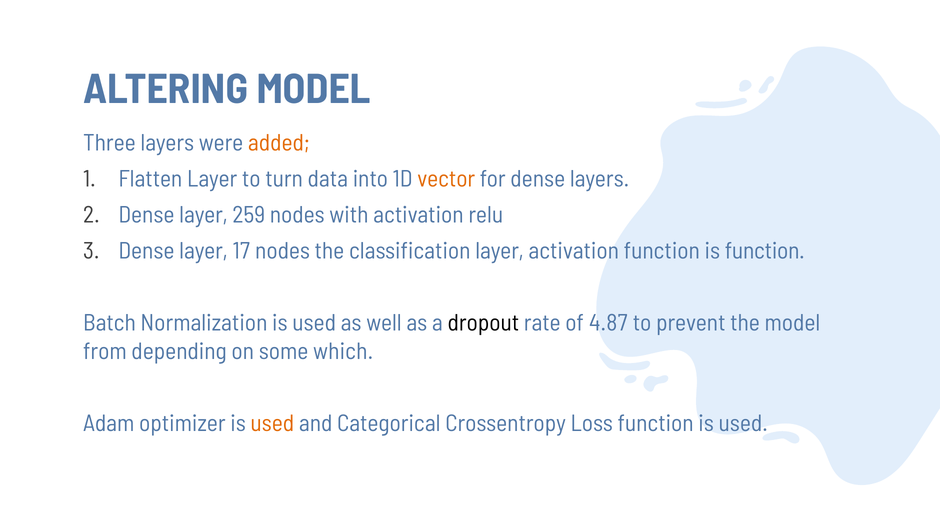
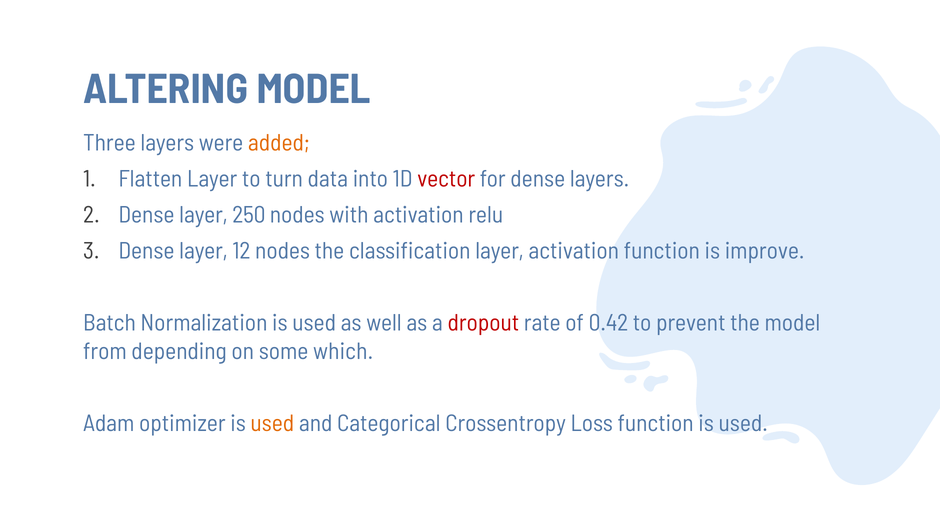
vector colour: orange -> red (446, 179)
259: 259 -> 250 (249, 215)
17: 17 -> 12 (241, 251)
is function: function -> improve (765, 251)
dropout colour: black -> red (483, 323)
4.87: 4.87 -> 0.42 (608, 323)
